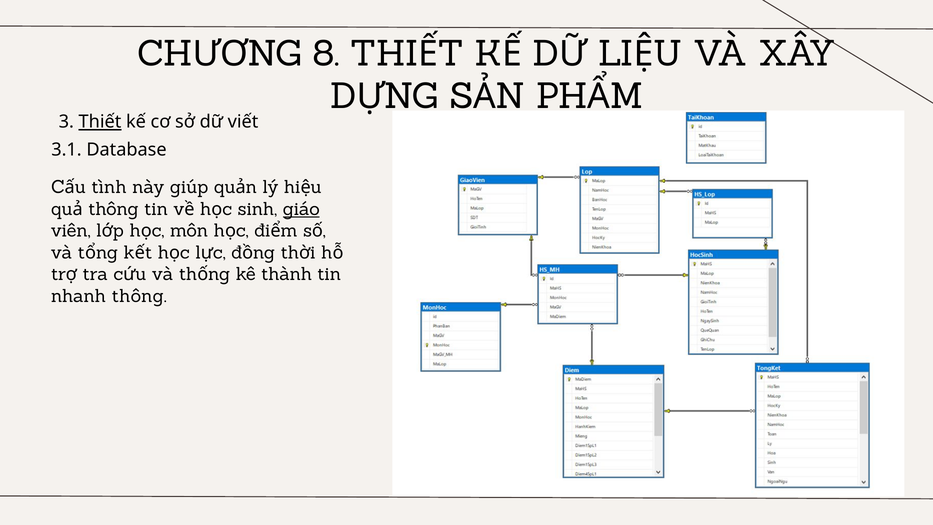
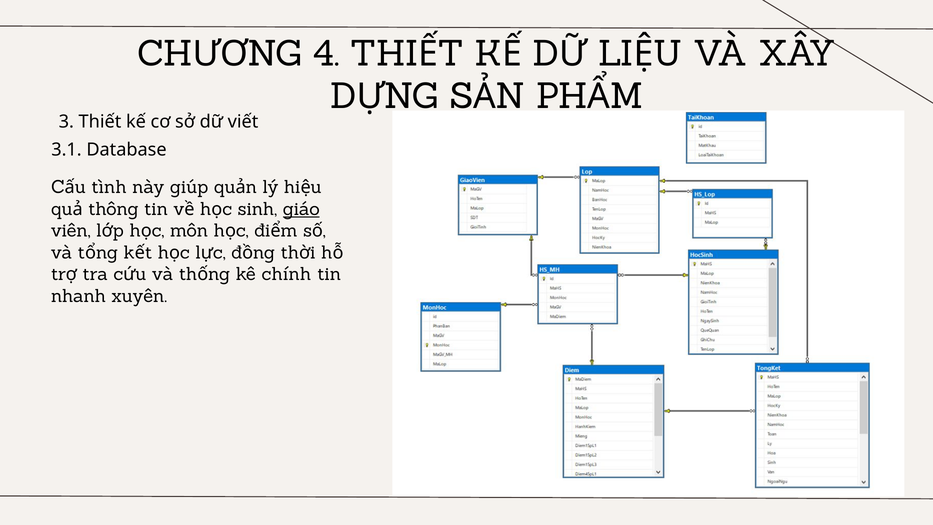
8: 8 -> 4 (326, 54)
Thiết underline: present -> none (100, 122)
thành: thành -> chính (286, 274)
nhanh thông: thông -> xuyên (139, 296)
